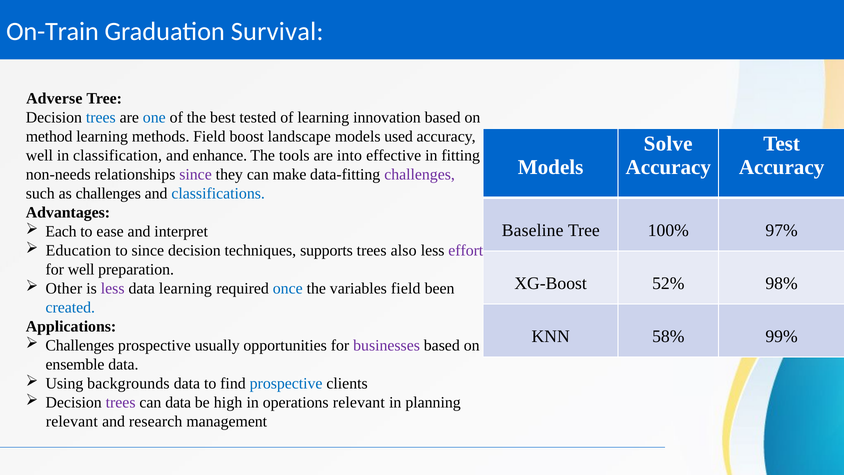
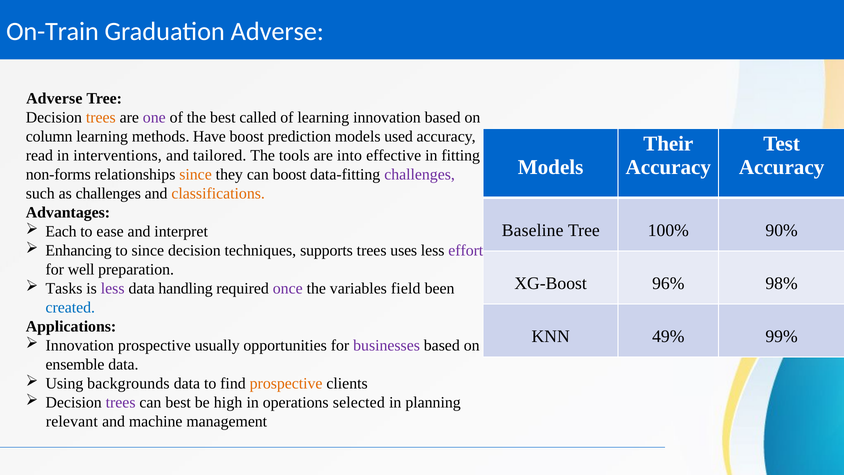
Graduation Survival: Survival -> Adverse (277, 31)
trees colour: blue -> orange (101, 117)
one colour: blue -> purple (154, 117)
tested: tested -> called (258, 117)
method: method -> column (49, 136)
methods Field: Field -> Have (209, 136)
landscape: landscape -> prediction (299, 136)
Solve: Solve -> Their (668, 144)
well: well -> read (39, 155)
classification: classification -> interventions (118, 155)
enhance: enhance -> tailored (220, 155)
non-needs: non-needs -> non-forms (58, 174)
since colour: purple -> orange (196, 174)
can make: make -> boost (290, 174)
classifications colour: blue -> orange (218, 193)
97%: 97% -> 90% (782, 230)
Education: Education -> Enhancing (79, 250)
also: also -> uses (404, 250)
52%: 52% -> 96% (668, 283)
Other: Other -> Tasks (64, 288)
data learning: learning -> handling (186, 288)
once colour: blue -> purple (288, 288)
58%: 58% -> 49% (668, 336)
Challenges: Challenges -> Innovation (80, 345)
prospective colour: blue -> orange (286, 383)
can data: data -> best (178, 402)
operations relevant: relevant -> selected (359, 402)
research: research -> machine (156, 421)
